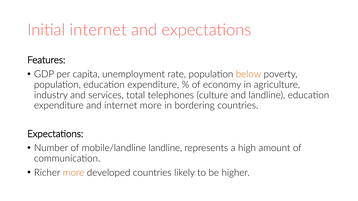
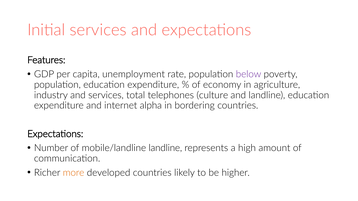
Initial internet: internet -> services (98, 30)
below colour: orange -> purple (249, 74)
internet more: more -> alpha (151, 106)
